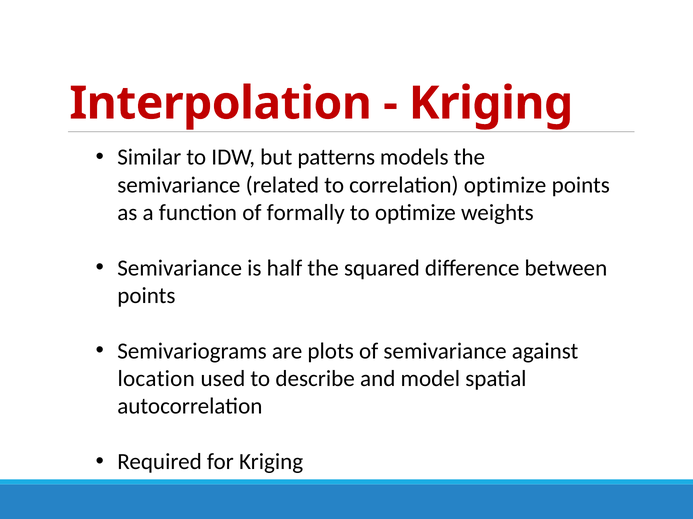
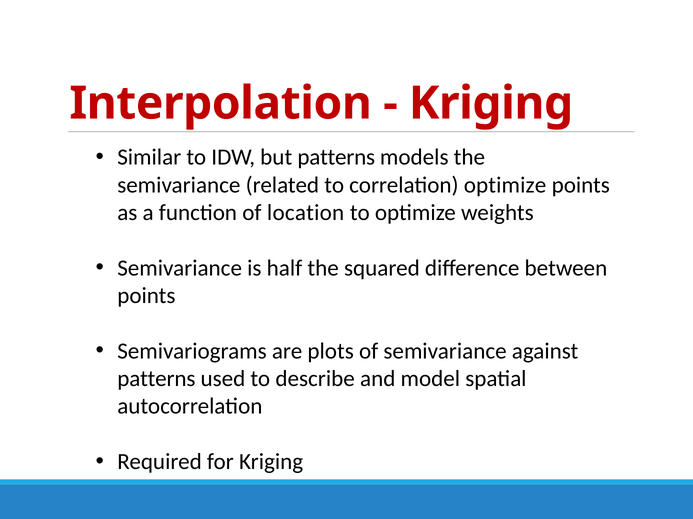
formally: formally -> location (306, 213)
location: location -> patterns (156, 379)
